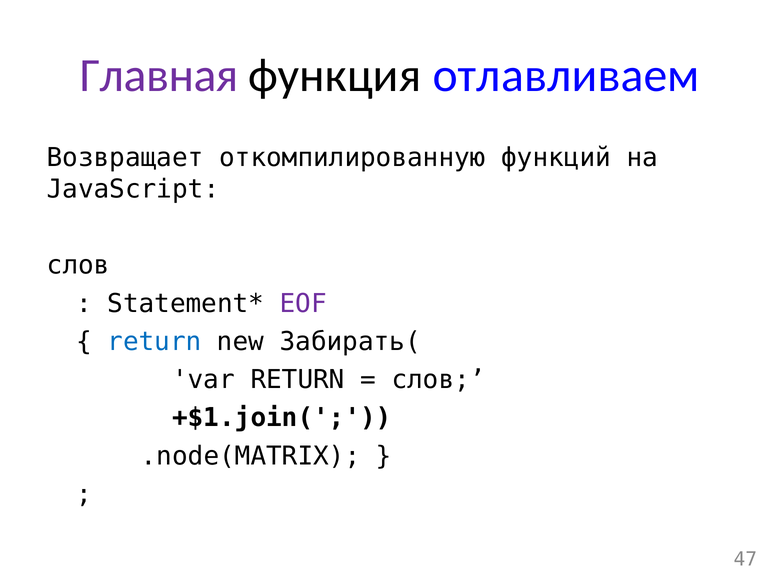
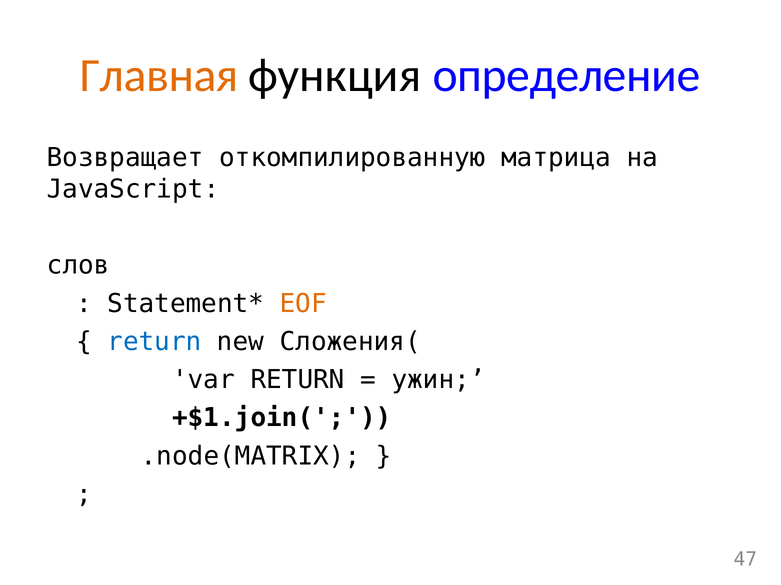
Главная colour: purple -> orange (159, 76)
отлавливаем: отлавливаем -> определение (566, 76)
функций: функций -> матрица (556, 158)
EOF colour: purple -> orange (303, 304)
Забирать(: Забирать( -> Сложения( (350, 342)
слов: слов -> ужин (439, 380)
